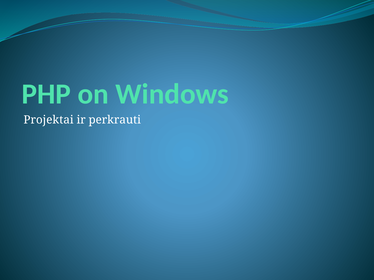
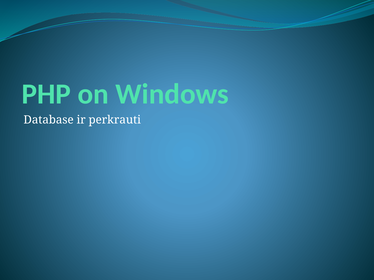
Projektai: Projektai -> Database (49, 120)
